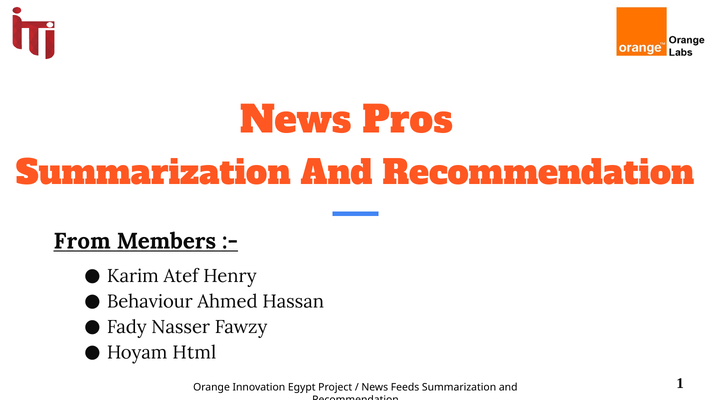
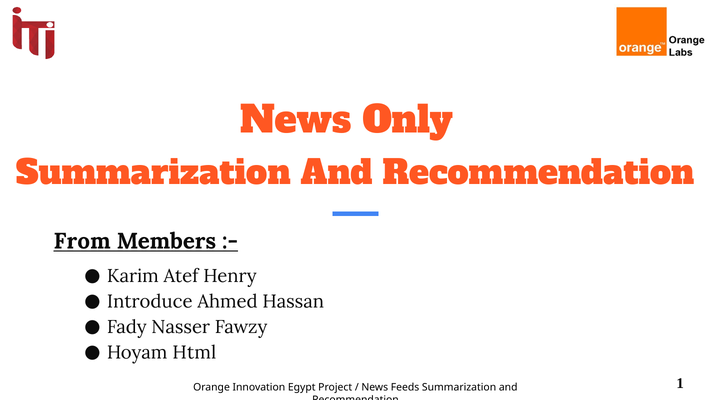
Pros: Pros -> Only (408, 121)
Behaviour: Behaviour -> Introduce (150, 301)
